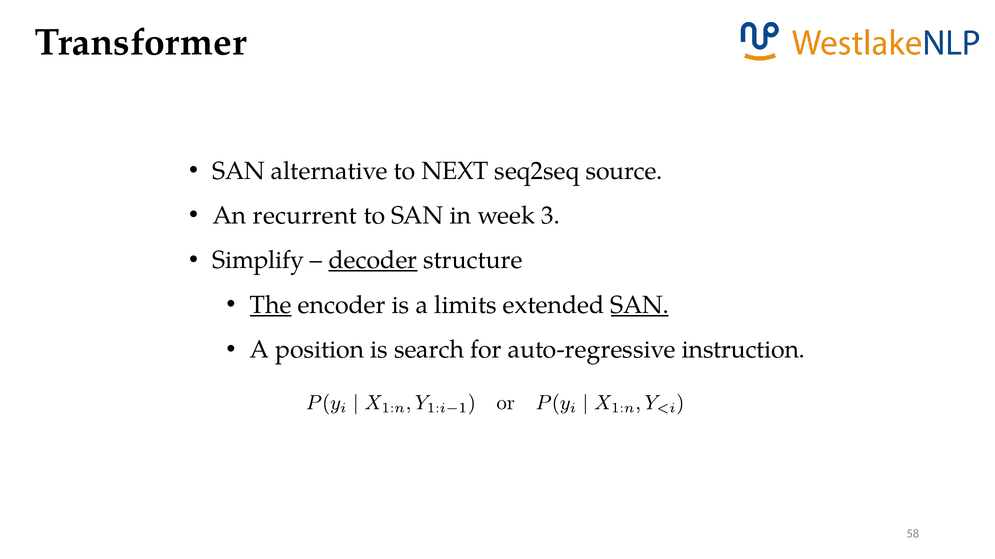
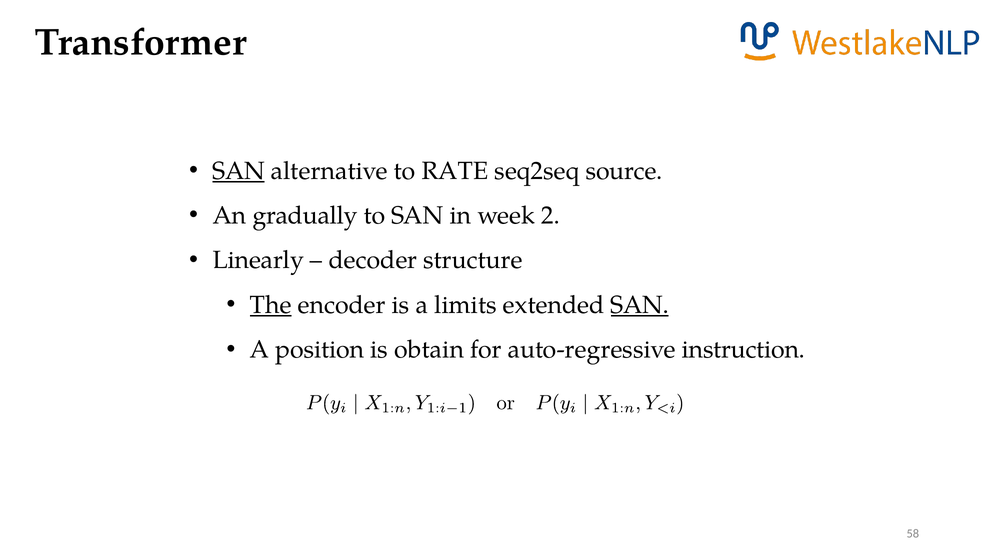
SAN underline: none -> present (239, 171)
NEXT: NEXT -> RATE (455, 171)
recurrent: recurrent -> gradually (305, 216)
3: 3 -> 2 (550, 216)
Simplify: Simplify -> Linearly (258, 261)
decoder underline: present -> none (373, 261)
search: search -> obtain (429, 350)
